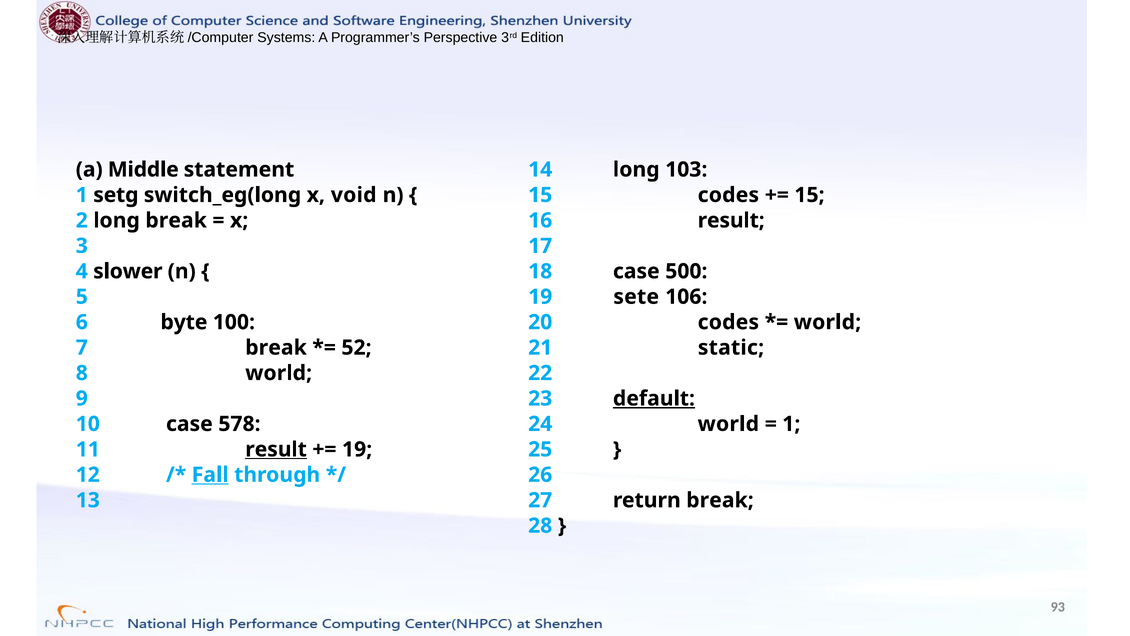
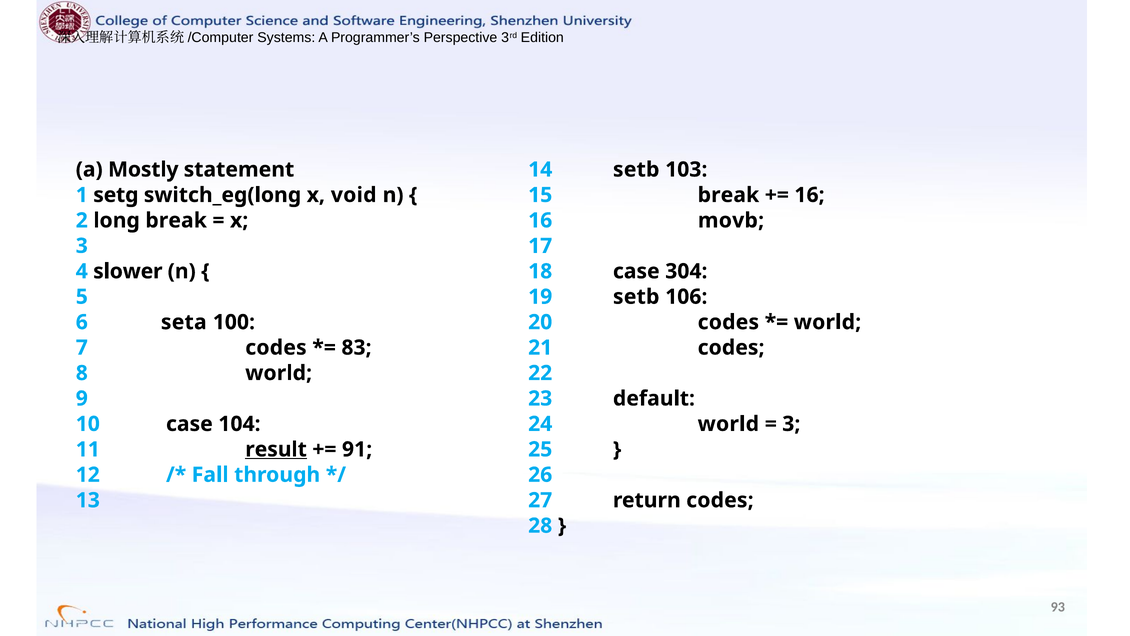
Middle: Middle -> Mostly (143, 169)
14 long: long -> setb (636, 169)
15 codes: codes -> break (728, 195)
15: 15 -> 16 (810, 195)
16 result: result -> movb (731, 220)
500: 500 -> 304 (686, 271)
19 sete: sete -> setb (636, 297)
byte: byte -> seta (184, 322)
7 break: break -> codes (276, 347)
52: 52 -> 83 (356, 347)
21 static: static -> codes (731, 347)
default underline: present -> none (654, 398)
578: 578 -> 104 (239, 424)
1: 1 -> 3 (791, 424)
19: 19 -> 91 (357, 449)
Fall underline: present -> none (210, 475)
return break: break -> codes (720, 500)
